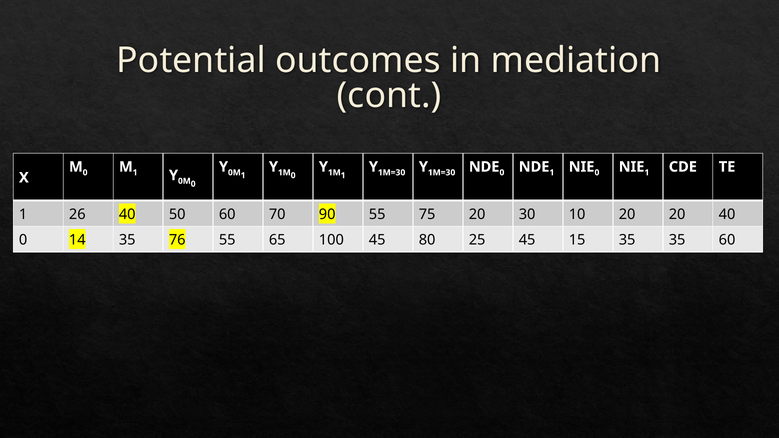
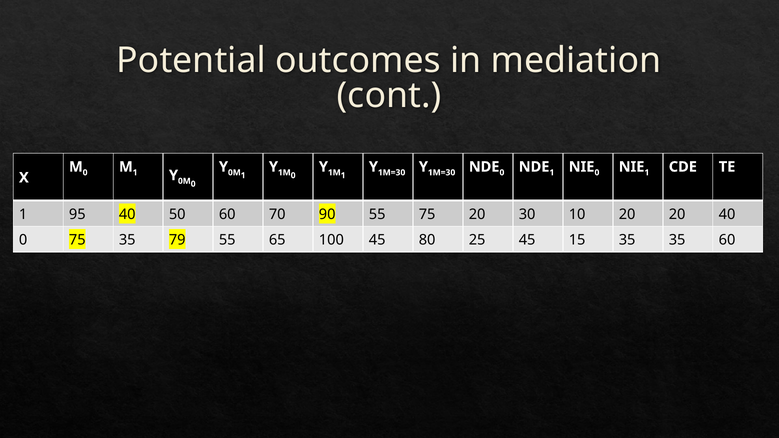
26: 26 -> 95 (77, 214)
0 14: 14 -> 75 (77, 240)
76: 76 -> 79 (177, 240)
